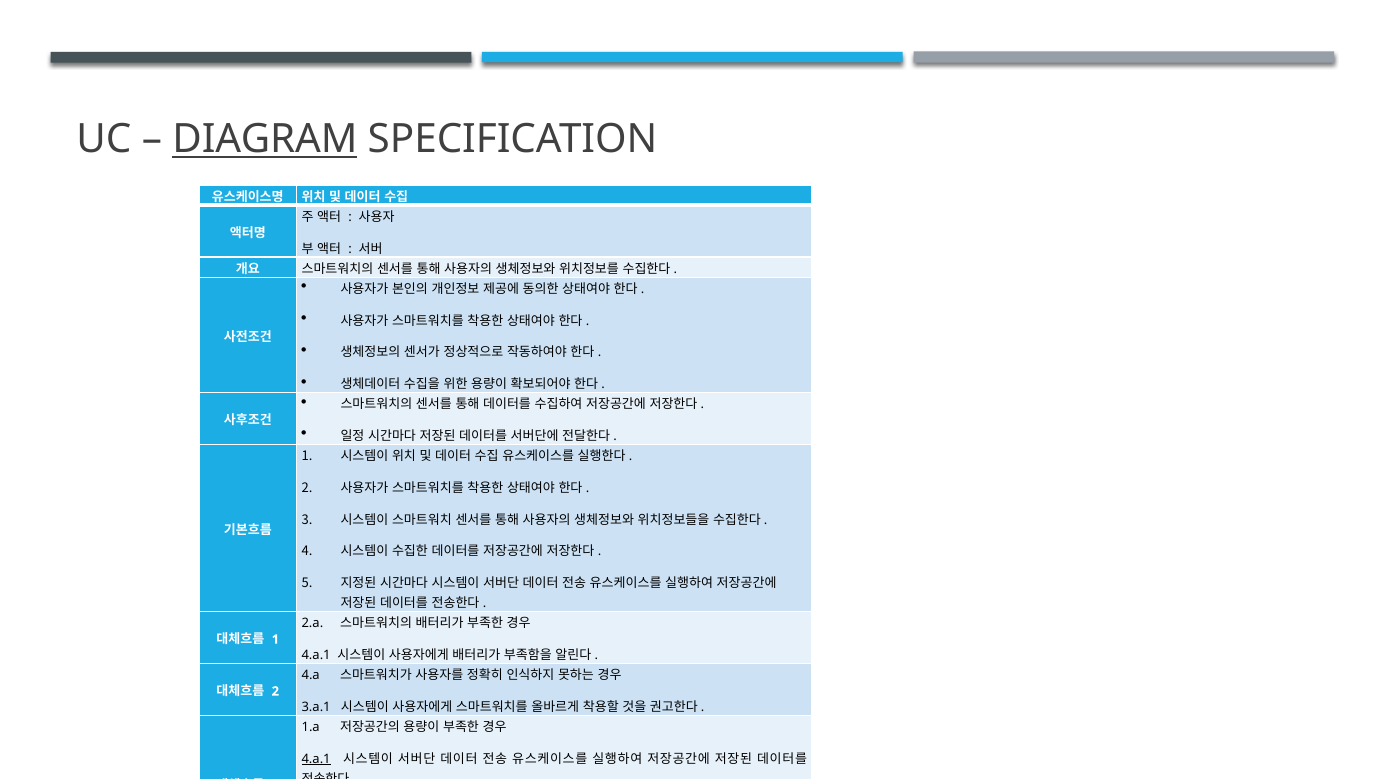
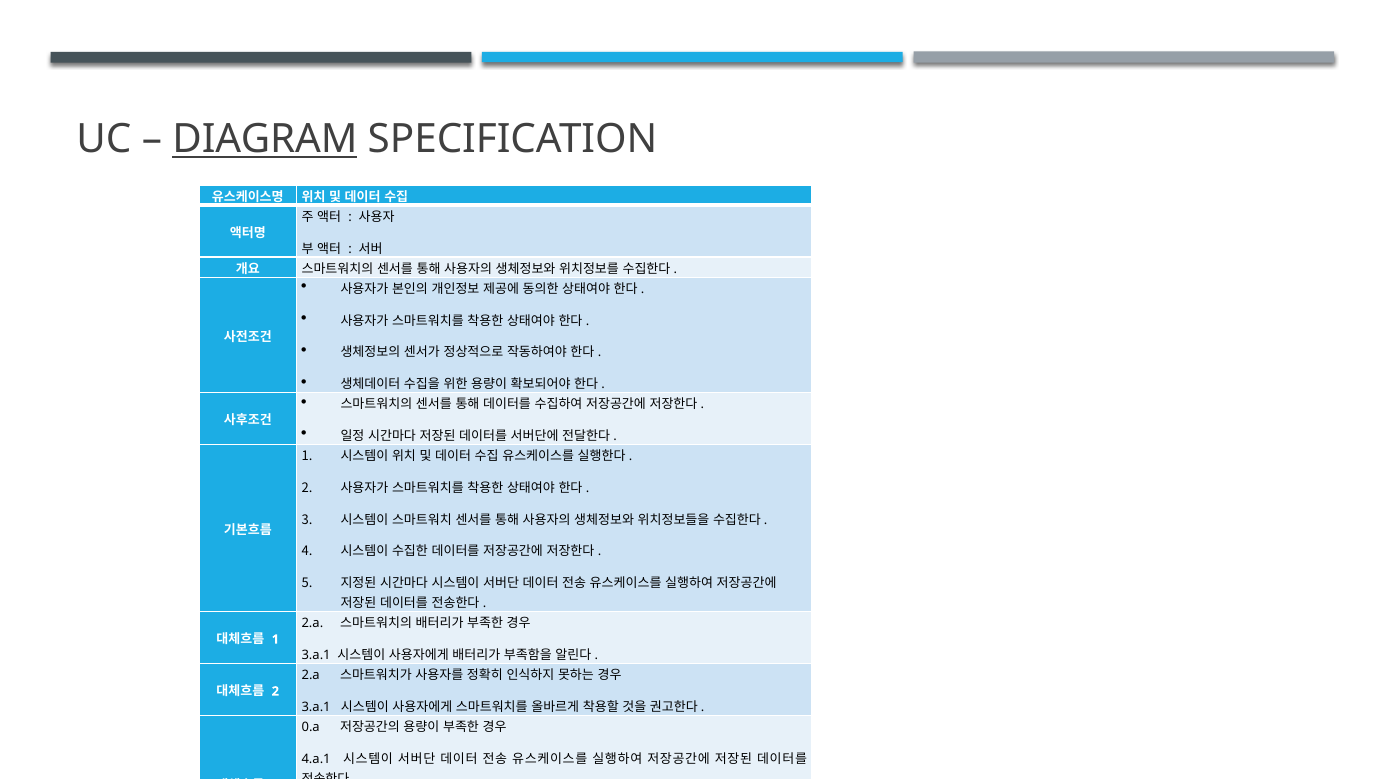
4.a.1: 4.a.1 -> 3.a.1 (316, 655)
4.a: 4.a -> 2.a (311, 676)
1.a: 1.a -> 0.a (311, 727)
4.a.1 underline: present -> none (316, 759)
